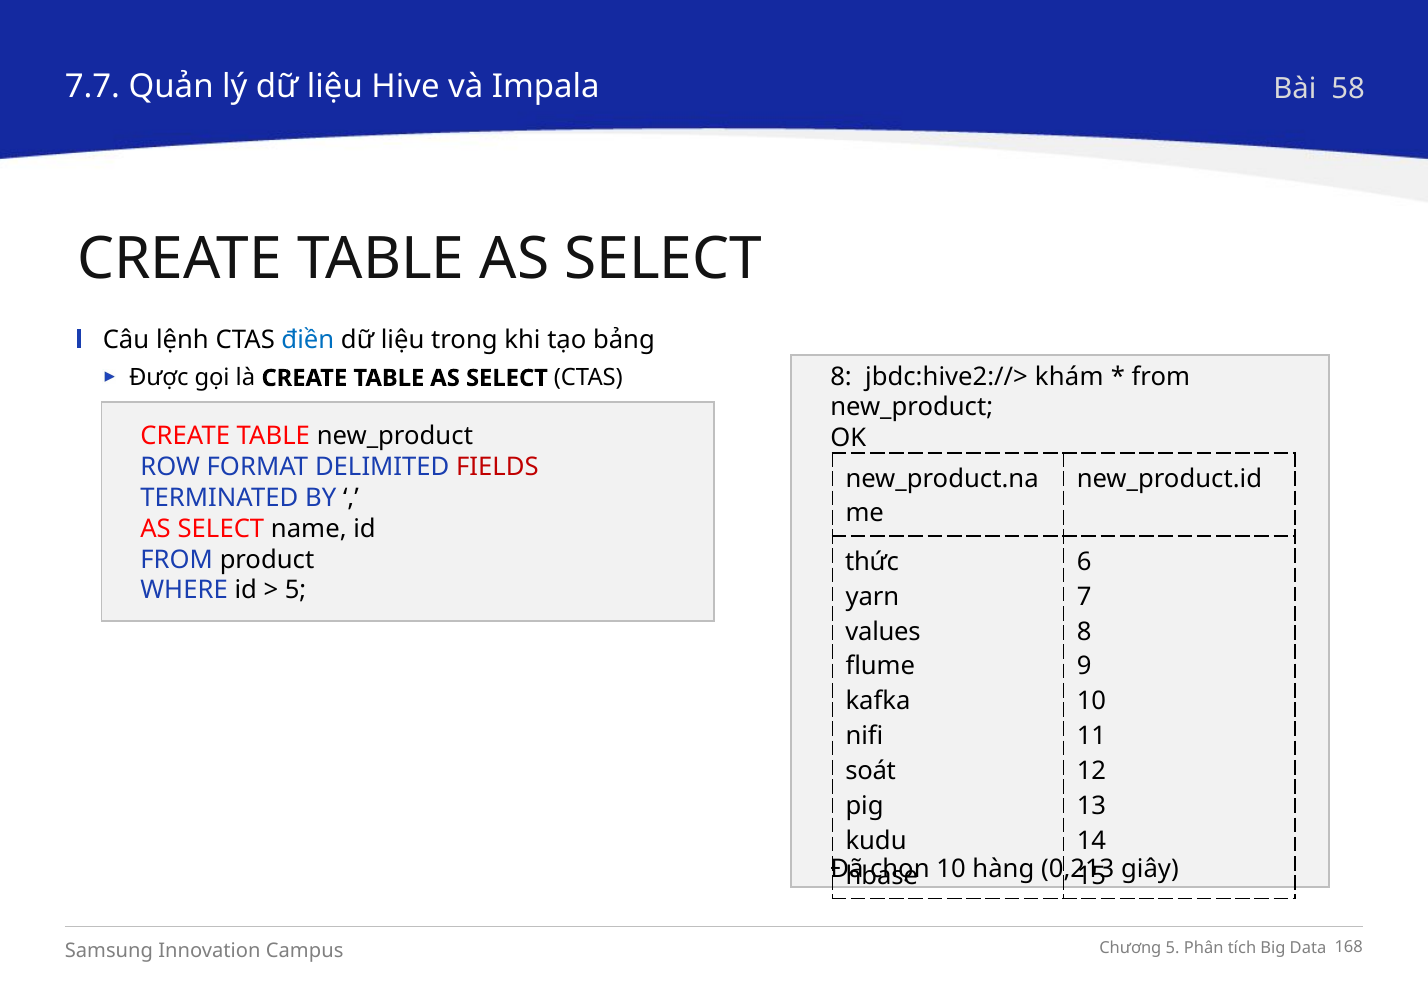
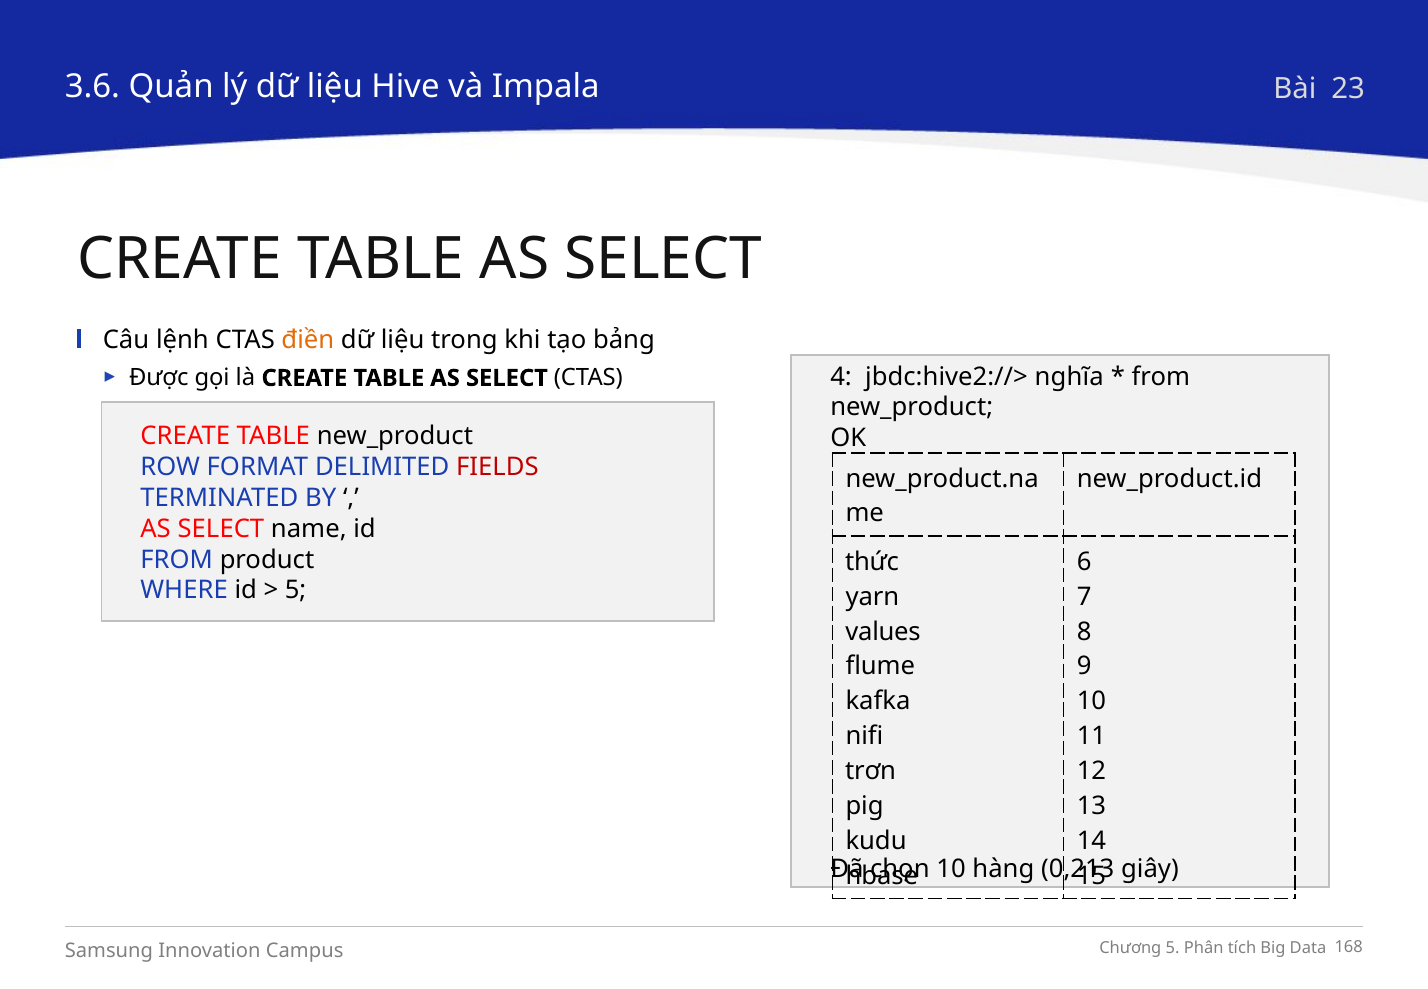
7.7: 7.7 -> 3.6 (92, 87)
58: 58 -> 23 (1348, 89)
điền colour: blue -> orange (308, 340)
8: 8 -> 4 (841, 376)
khám: khám -> nghĩa (1069, 376)
soát: soát -> trơn (871, 771)
